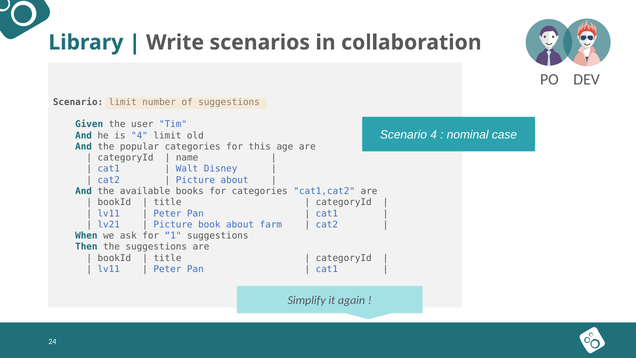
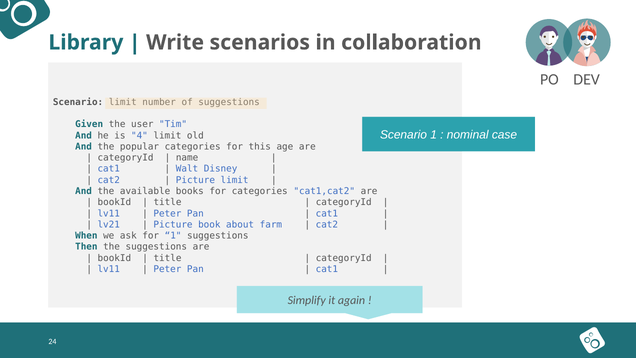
Scenario 4: 4 -> 1 (434, 135)
Picture about: about -> limit (235, 180)
